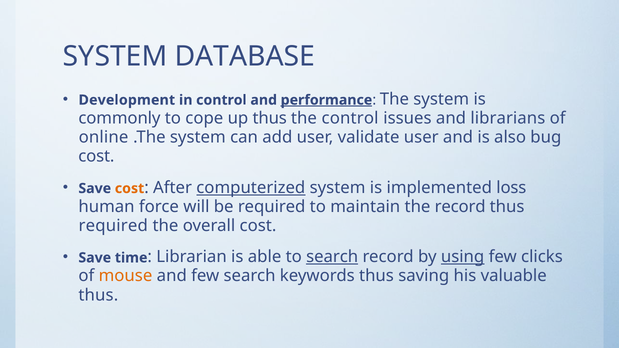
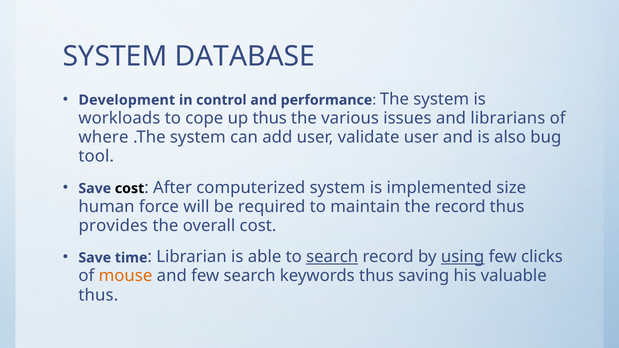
performance underline: present -> none (326, 100)
commonly: commonly -> workloads (119, 118)
the control: control -> various (350, 118)
online: online -> where (104, 137)
cost: cost -> tool (96, 157)
cost colour: orange -> black (130, 189)
computerized underline: present -> none (251, 188)
loss: loss -> size (511, 188)
required: required -> provides (113, 226)
